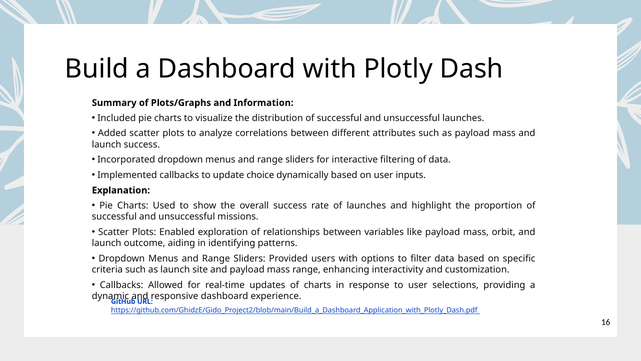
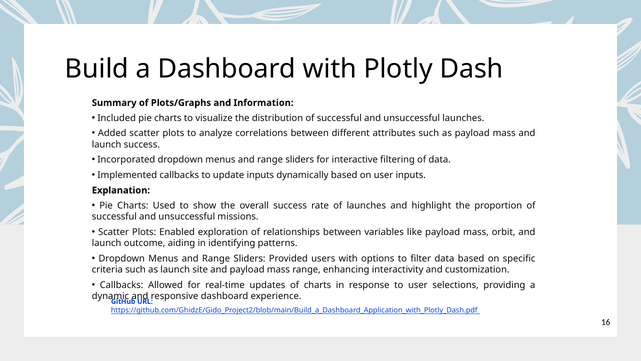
update choice: choice -> inputs (260, 175)
